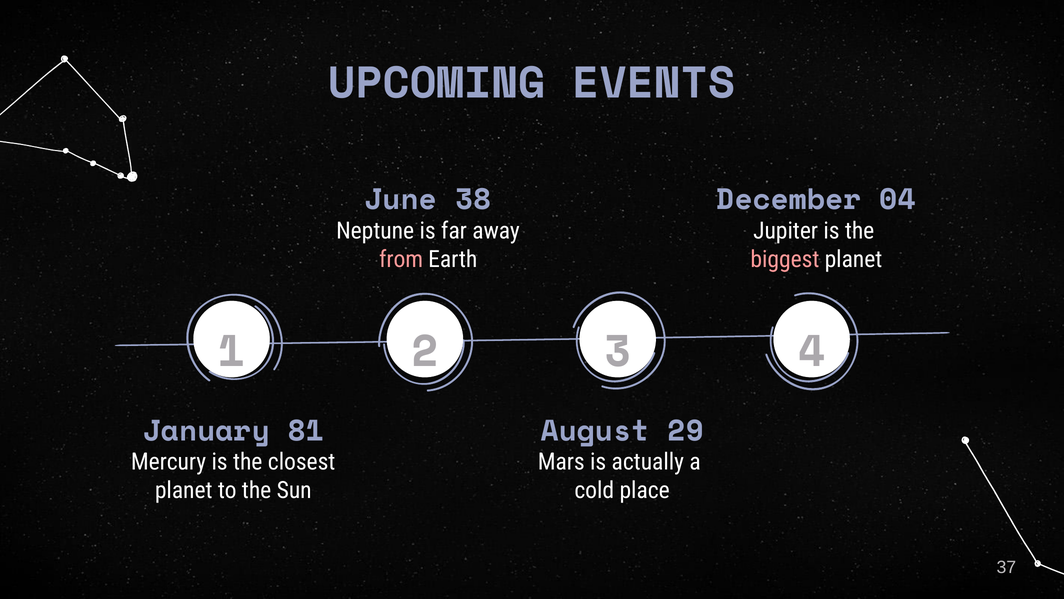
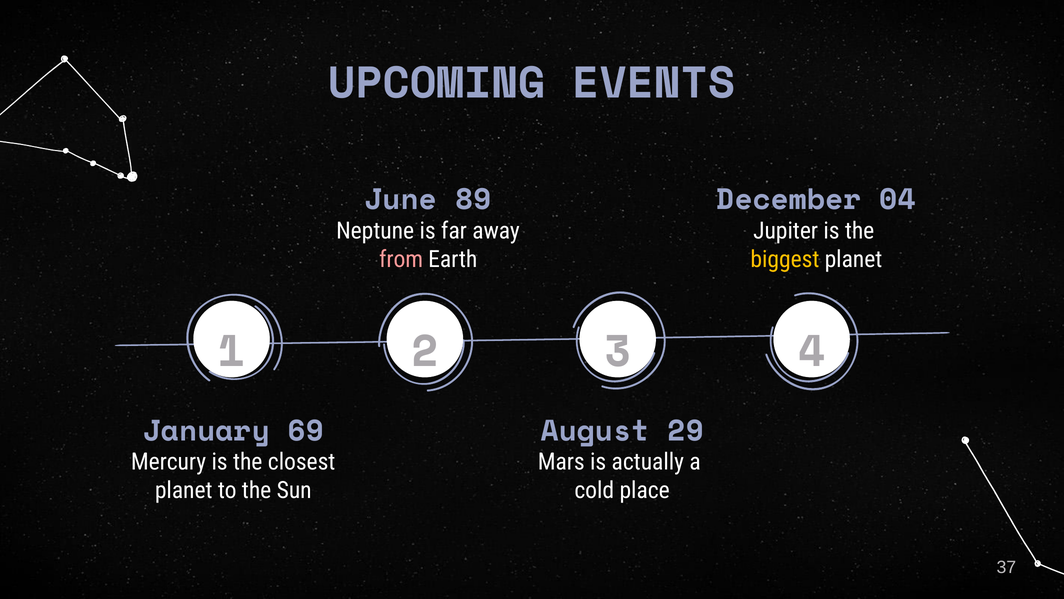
38: 38 -> 89 (473, 199)
biggest colour: pink -> yellow (785, 259)
81: 81 -> 69 (306, 430)
